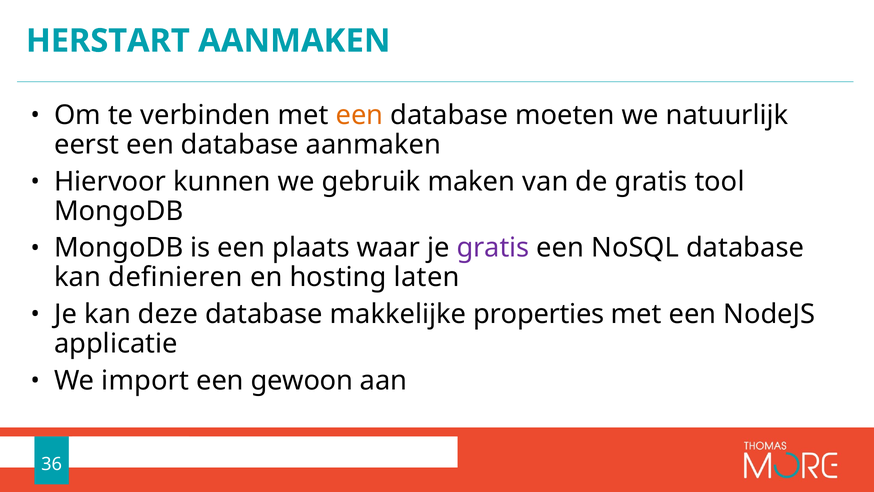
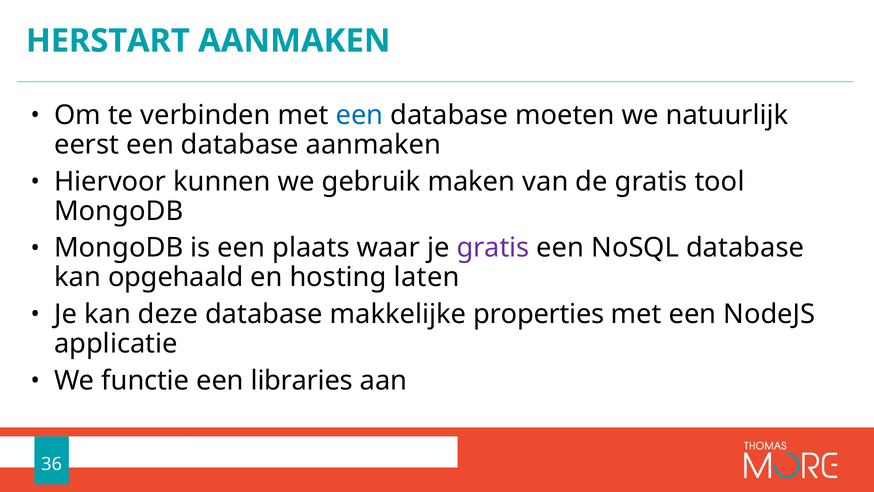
een colour: orange -> blue (359, 115)
definieren: definieren -> opgehaald (176, 277)
import: import -> functie (145, 380)
gewoon: gewoon -> libraries (302, 380)
